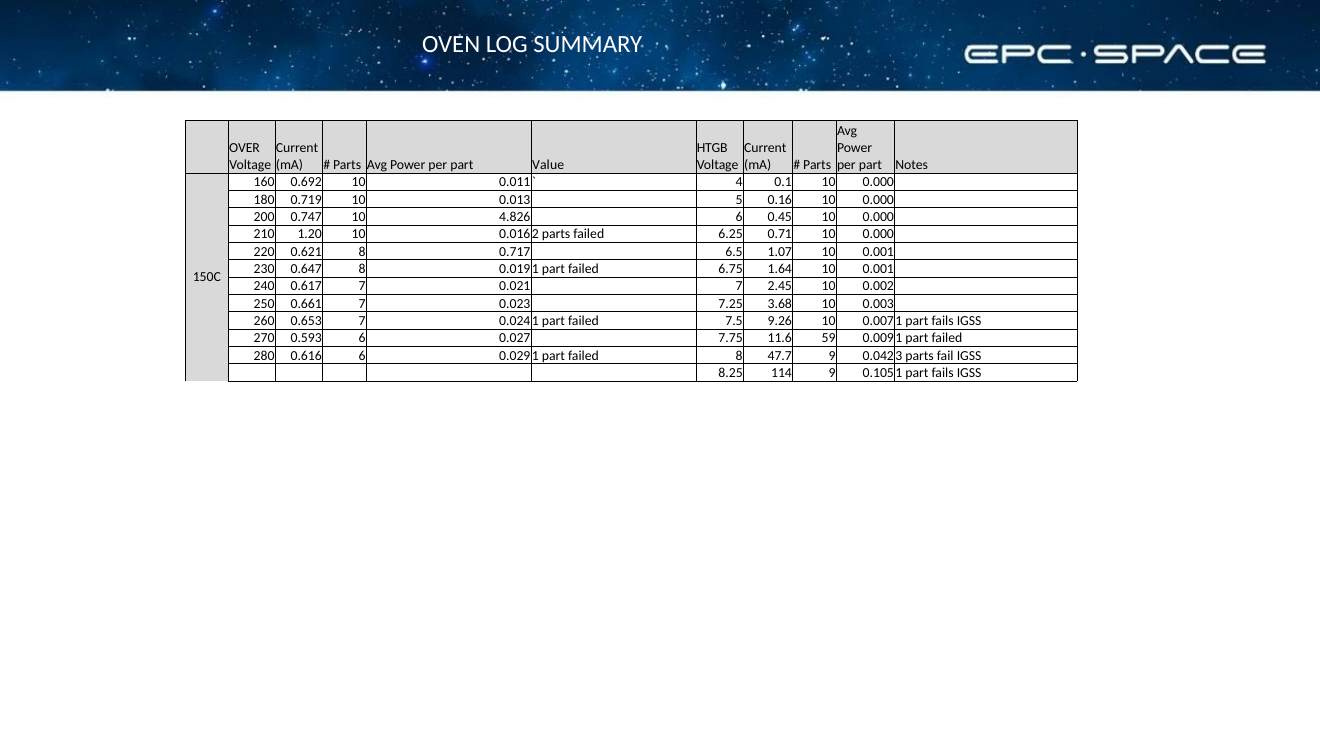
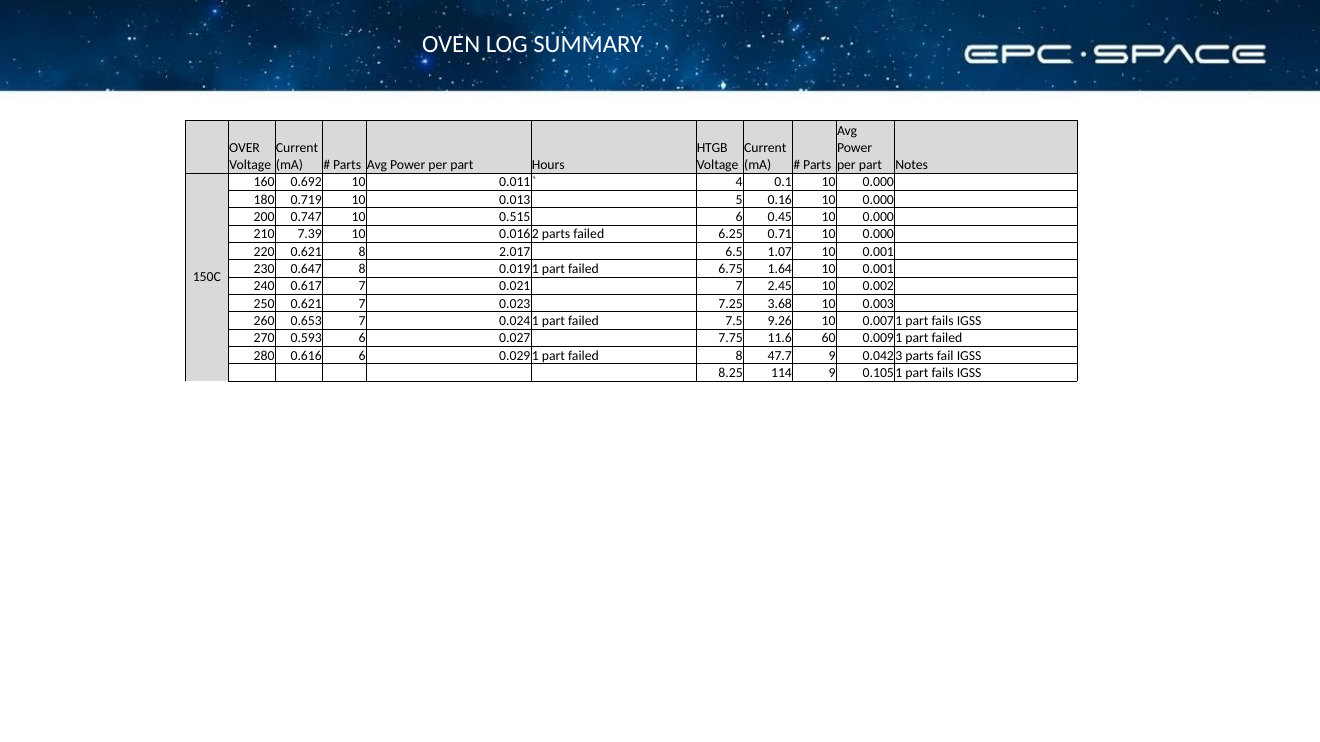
Value: Value -> Hours (548, 165)
4.826: 4.826 -> 0.515 (515, 217)
1.20: 1.20 -> 7.39 (310, 234)
0.717: 0.717 -> 2.017 (515, 252)
250 0.661: 0.661 -> 0.621 (306, 304)
59: 59 -> 60 (829, 338)
